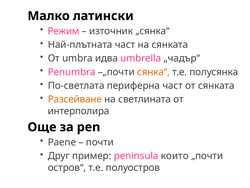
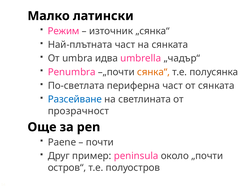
Разсейване colour: orange -> blue (75, 99)
интерполира: интерполира -> прозрачност (78, 111)
които: които -> около (175, 155)
